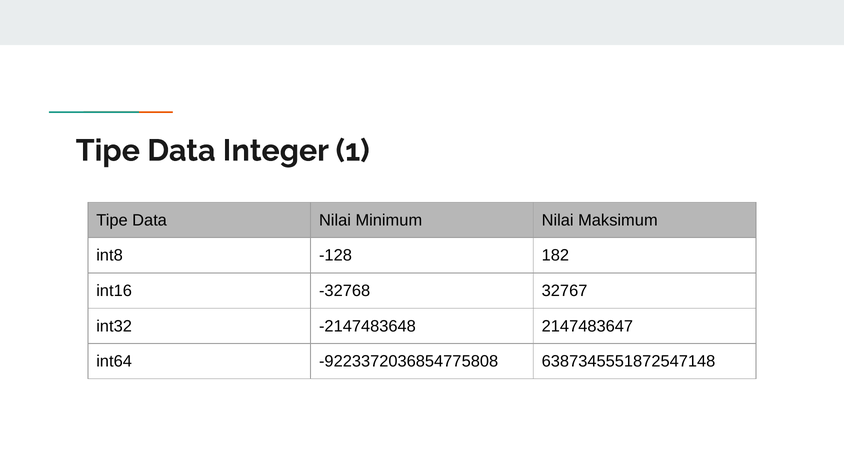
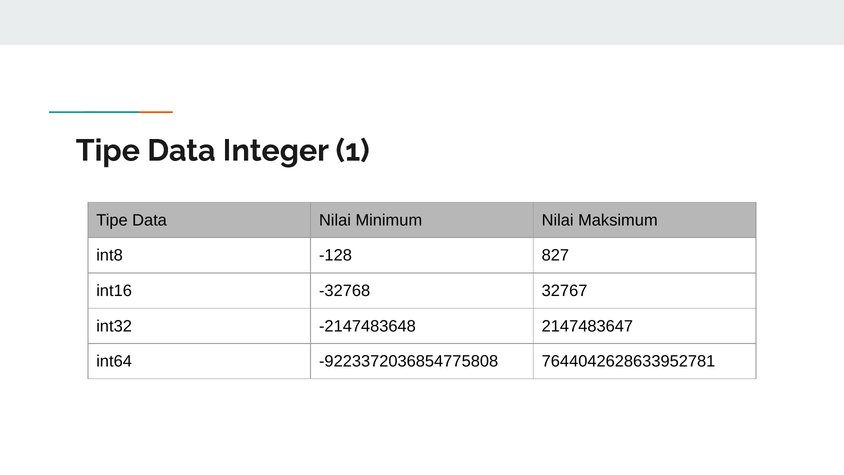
182: 182 -> 827 (555, 255)
6387345551872547148: 6387345551872547148 -> 7644042628633952781 (629, 361)
